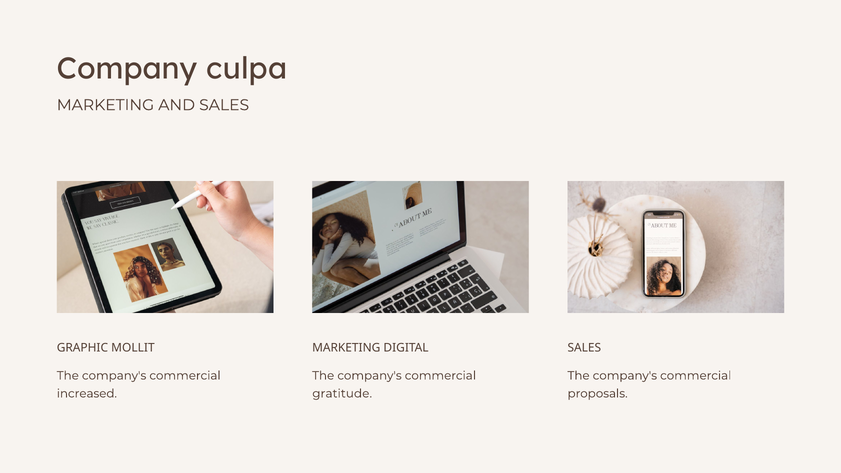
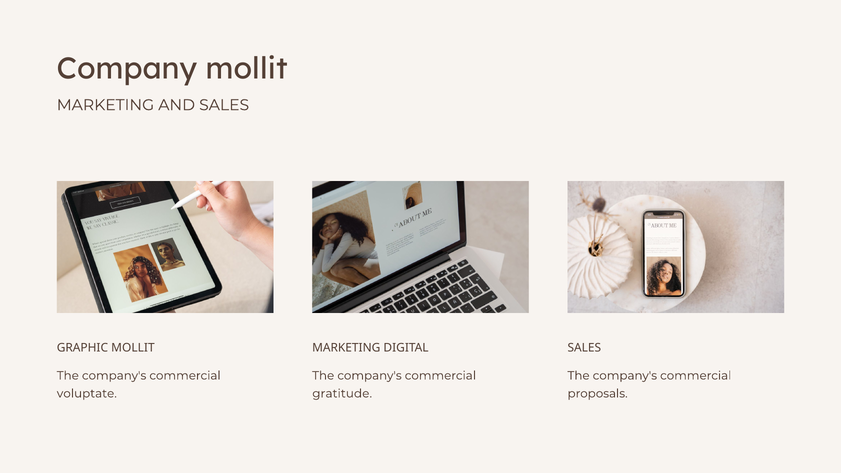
Company culpa: culpa -> mollit (247, 69)
increased: increased -> voluptate (87, 394)
